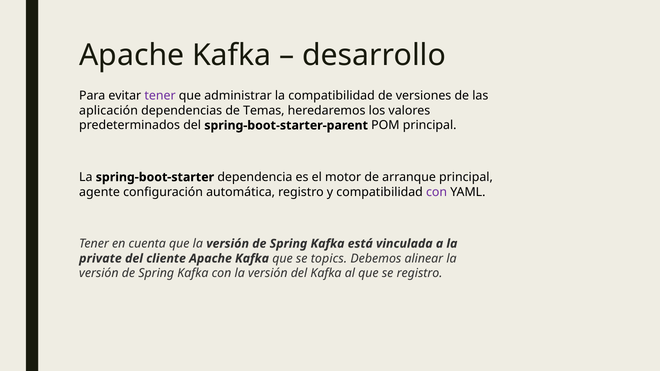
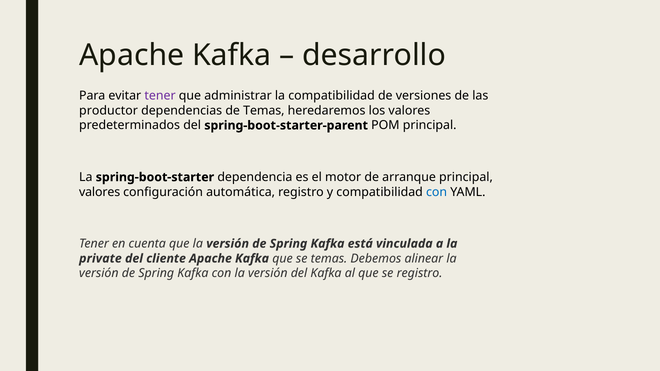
aplicación: aplicación -> productor (109, 111)
agente: agente -> valores (100, 192)
con colour: purple -> blue (437, 192)
se topics: topics -> temas (329, 259)
